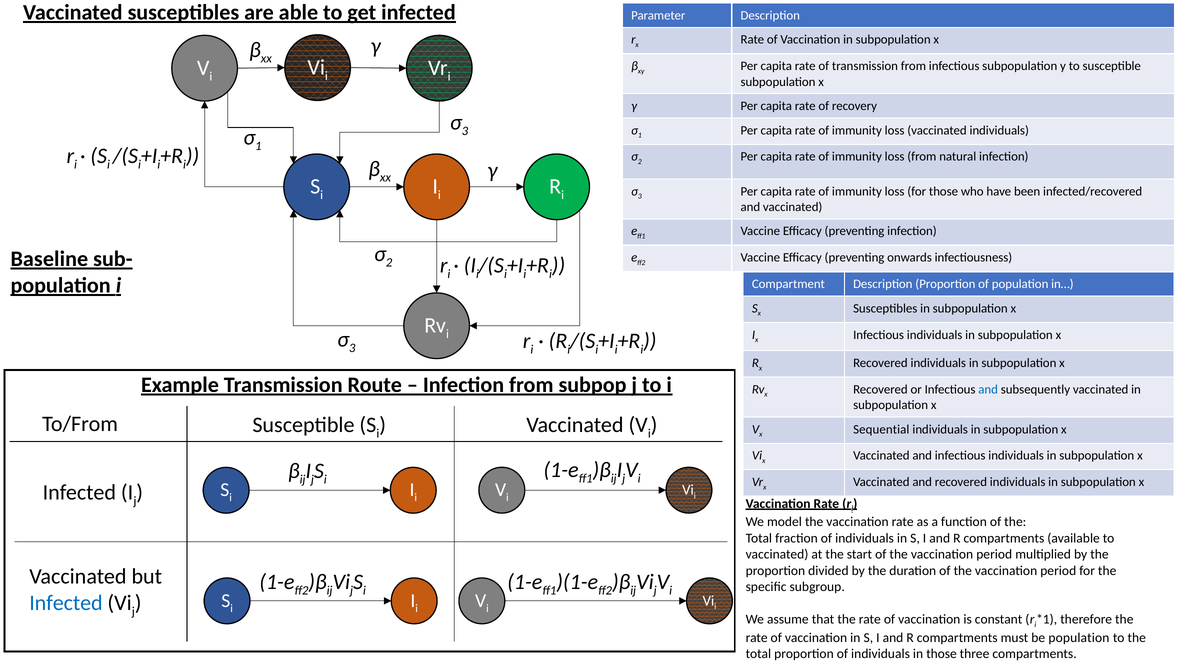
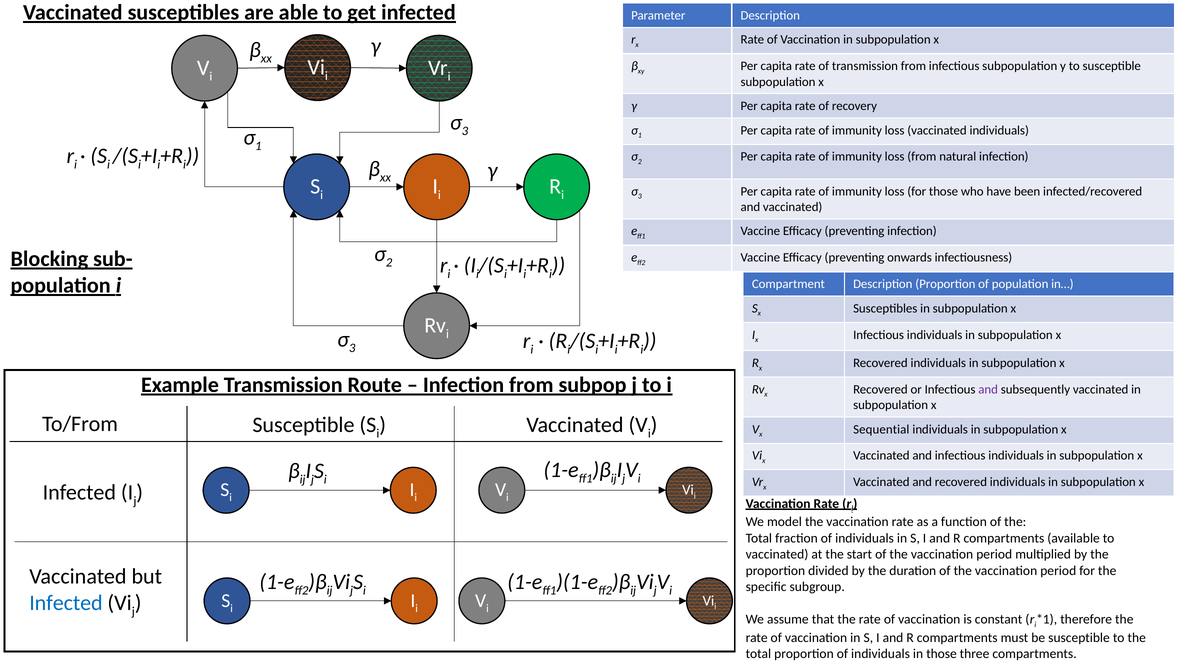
Baseline: Baseline -> Blocking (49, 259)
and colour: blue -> purple (988, 390)
be population: population -> susceptible (1079, 638)
